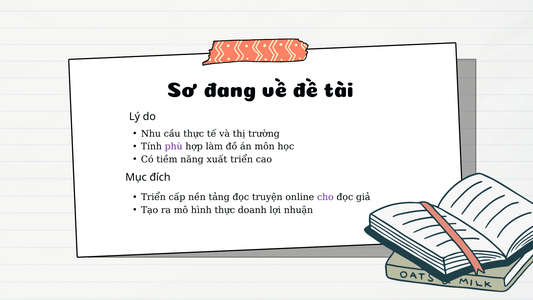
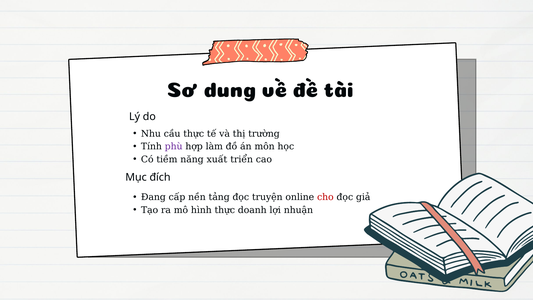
đang: đang -> dung (230, 90)
Triển: Triển -> Đang (153, 197)
cho colour: purple -> red (325, 197)
